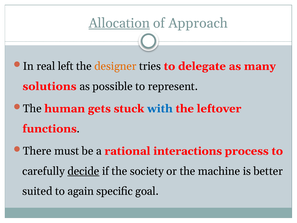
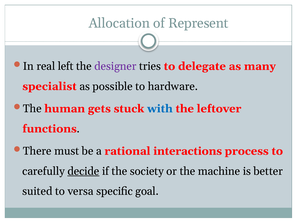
Allocation underline: present -> none (119, 23)
Approach: Approach -> Represent (198, 23)
designer colour: orange -> purple (115, 66)
solutions: solutions -> specialist (50, 86)
represent: represent -> hardware (173, 86)
again: again -> versa (81, 191)
